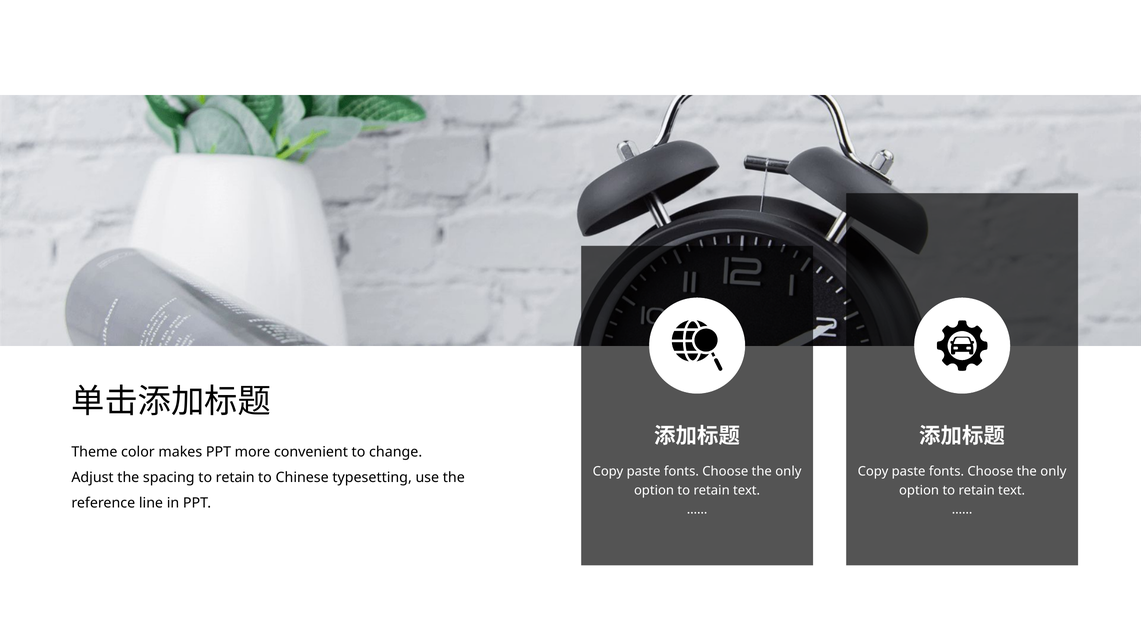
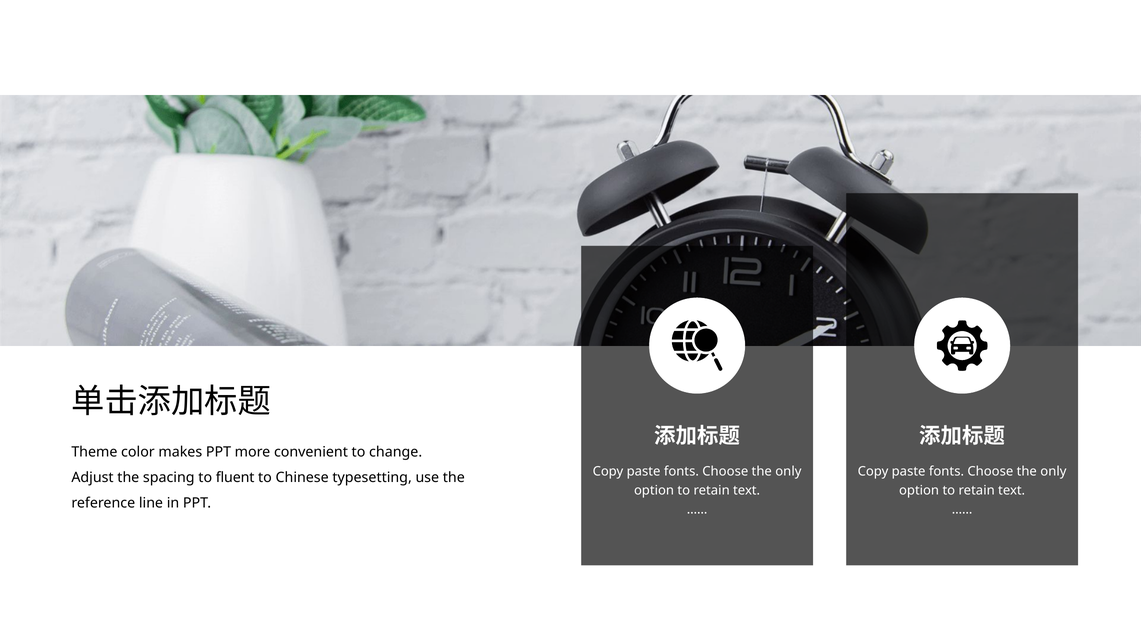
spacing to retain: retain -> fluent (235, 477)
